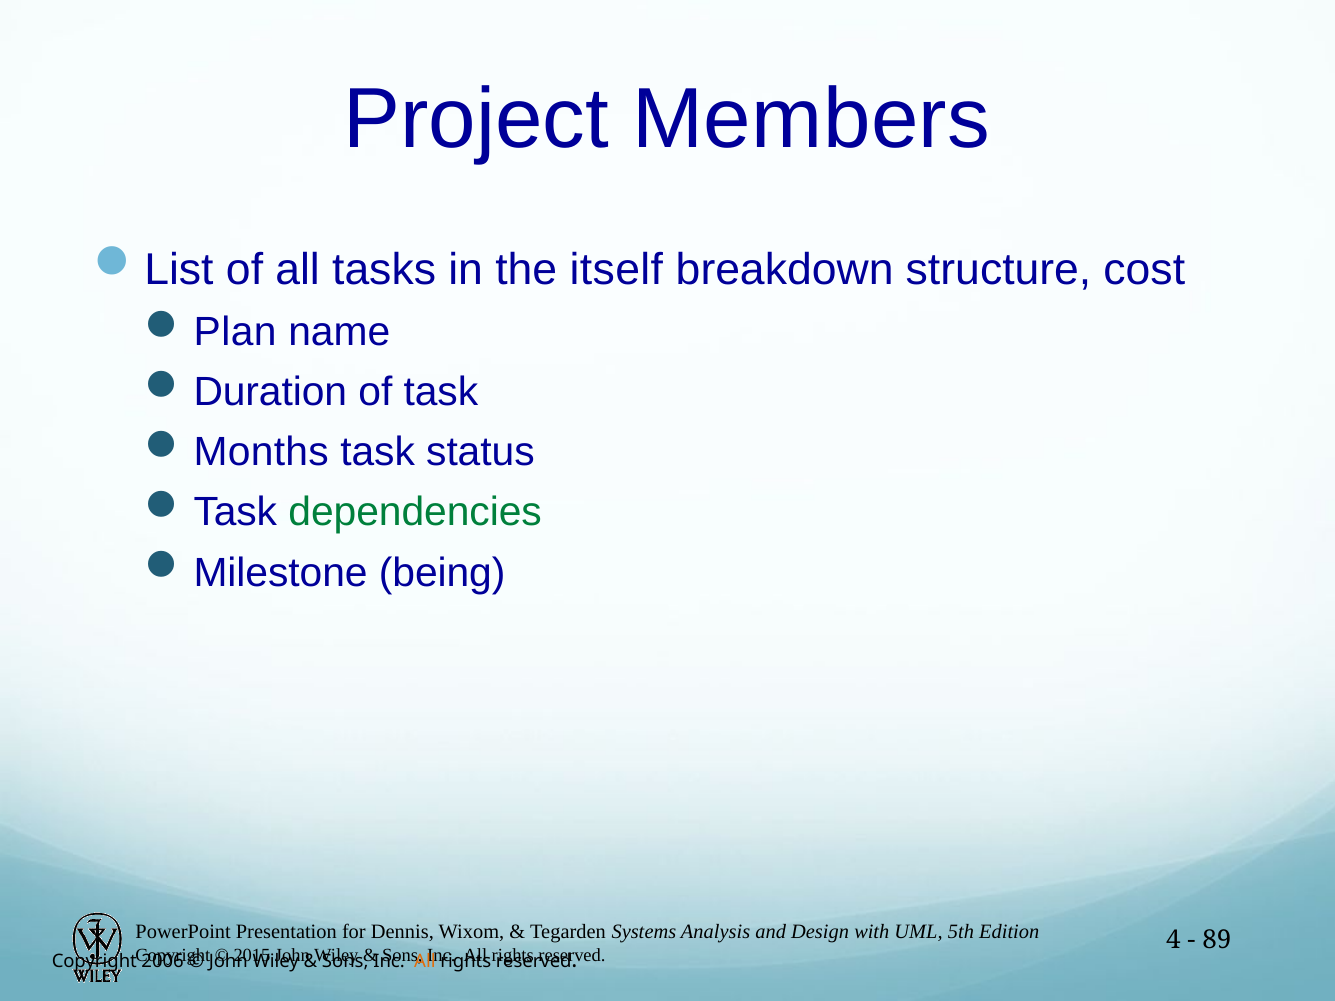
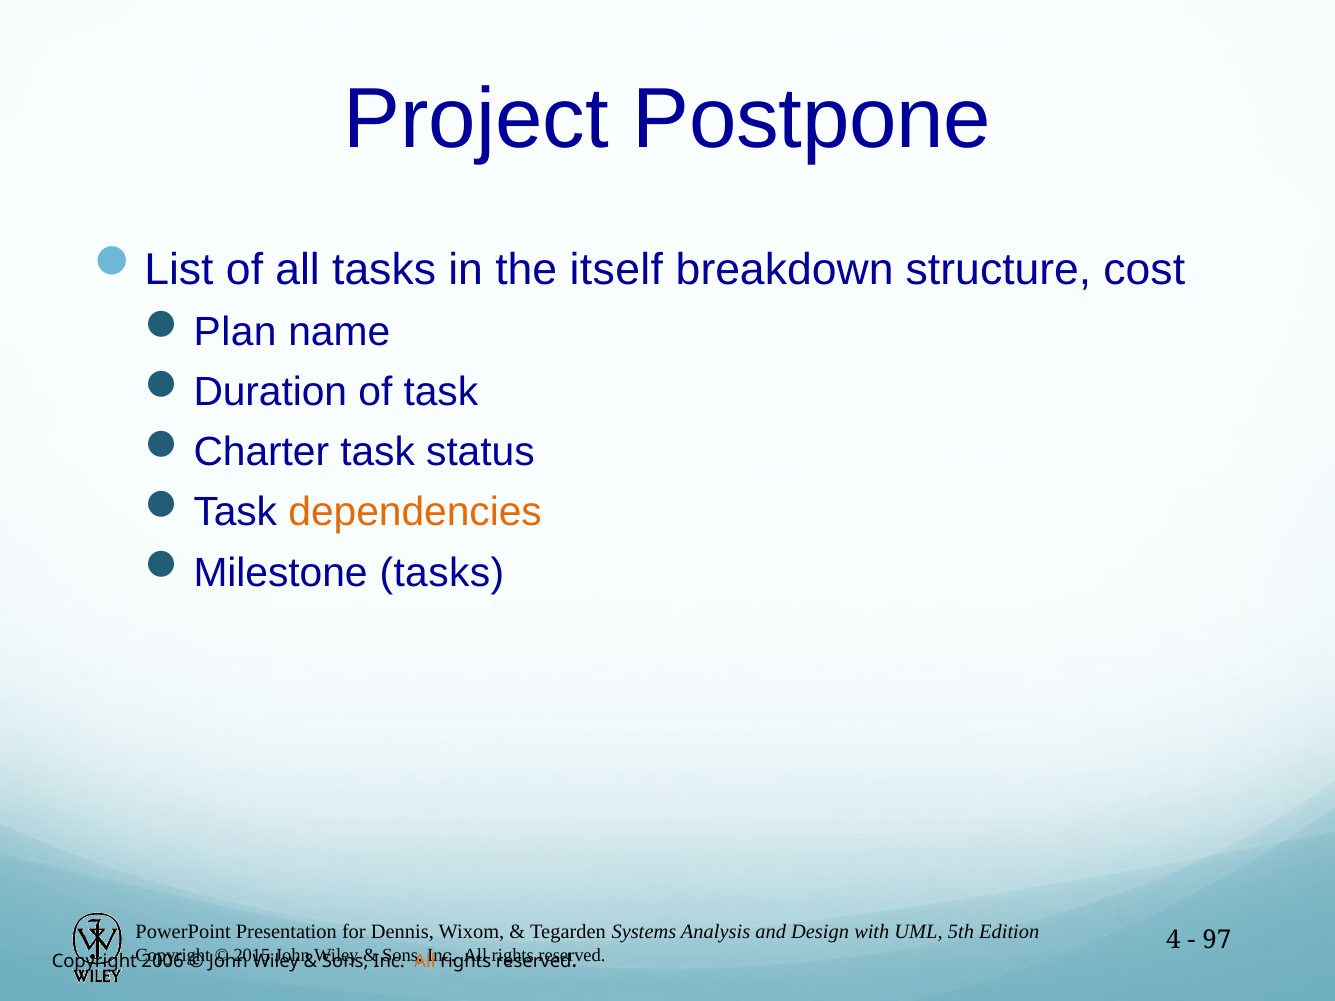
Members: Members -> Postpone (812, 119)
Months: Months -> Charter (261, 452)
dependencies colour: green -> orange (415, 513)
Milestone being: being -> tasks (442, 573)
89: 89 -> 97 (1217, 940)
